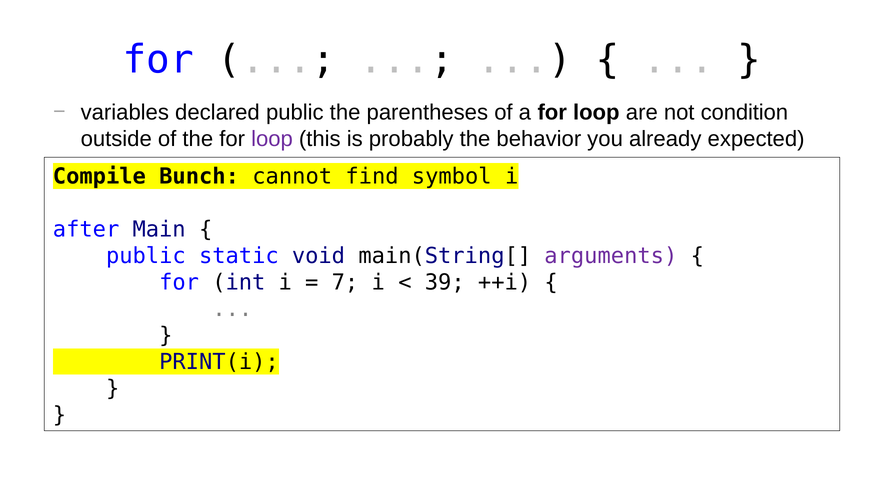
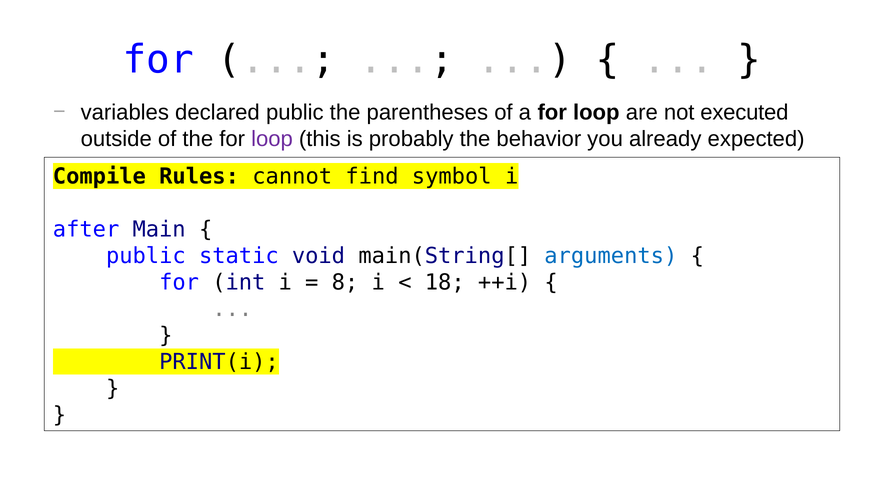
condition: condition -> executed (744, 112)
Bunch: Bunch -> Rules (199, 176)
arguments colour: purple -> blue (611, 256)
7: 7 -> 8 (345, 283)
39: 39 -> 18 (445, 283)
